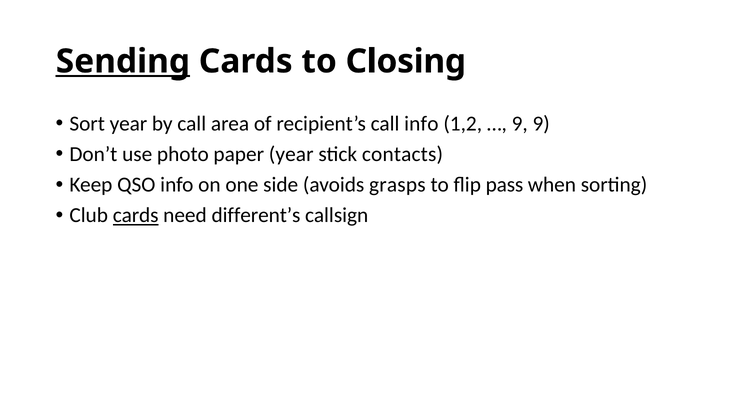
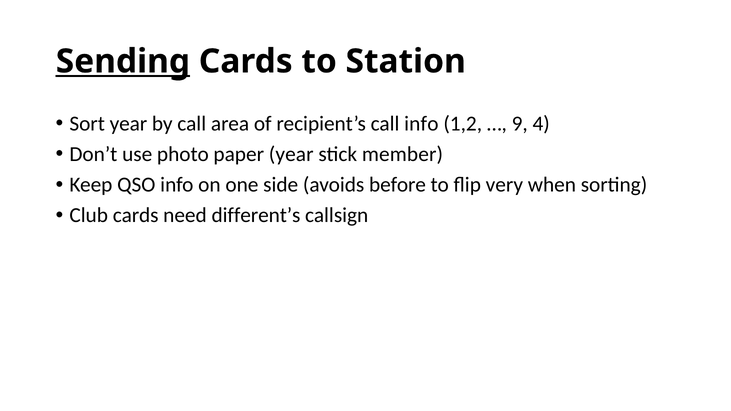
Closing: Closing -> Station (406, 61)
9 9: 9 -> 4 (541, 124)
contacts: contacts -> member (402, 154)
grasps: grasps -> before (398, 185)
pass: pass -> very (504, 185)
cards underline: present -> none (136, 216)
